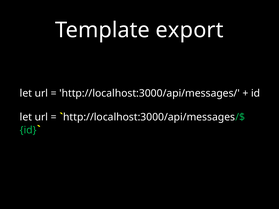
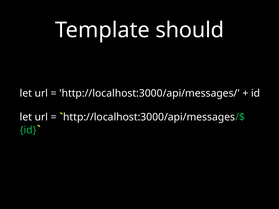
export: export -> should (190, 30)
